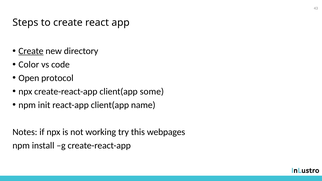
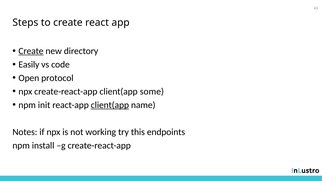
Color: Color -> Easily (29, 65)
client(app underline: none -> present (110, 105)
webpages: webpages -> endpoints (166, 132)
